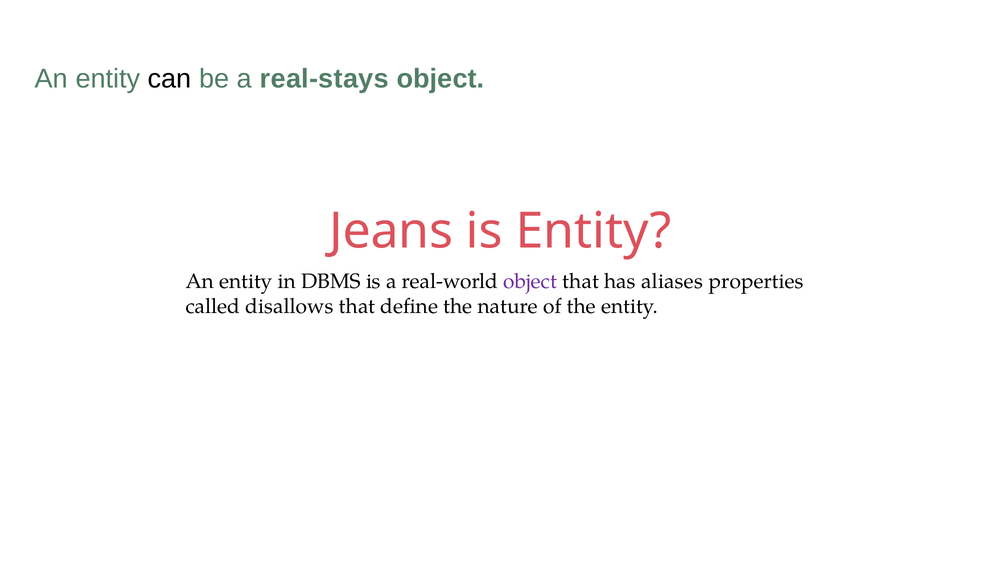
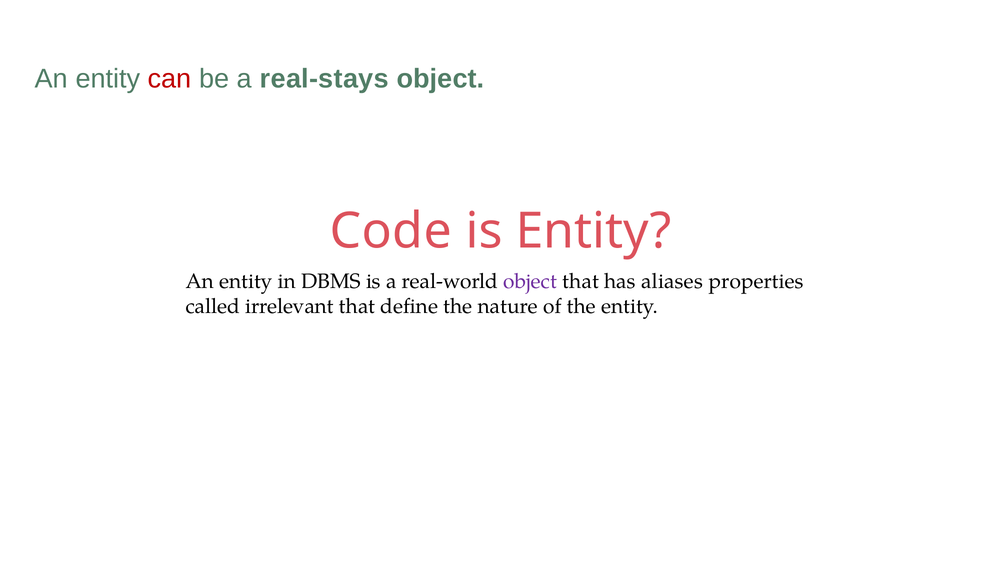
can colour: black -> red (170, 79)
Jeans: Jeans -> Code (391, 231)
disallows: disallows -> irrelevant (290, 306)
